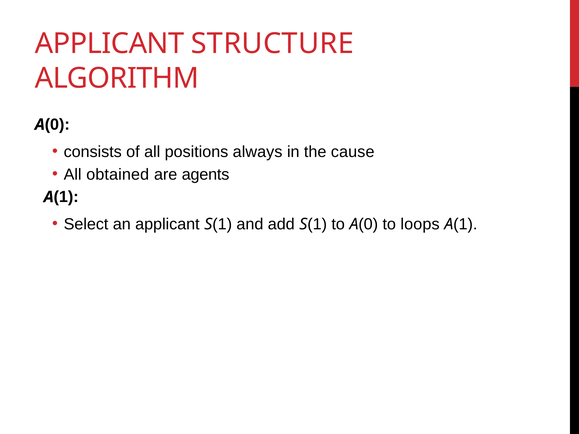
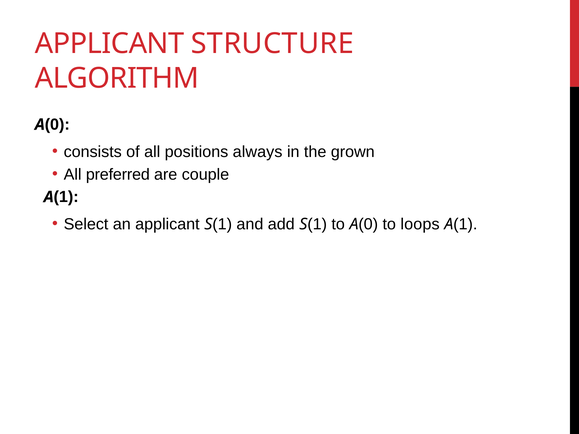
cause: cause -> grown (353, 152)
obtained: obtained -> preferred (118, 175)
agents: agents -> couple (205, 175)
